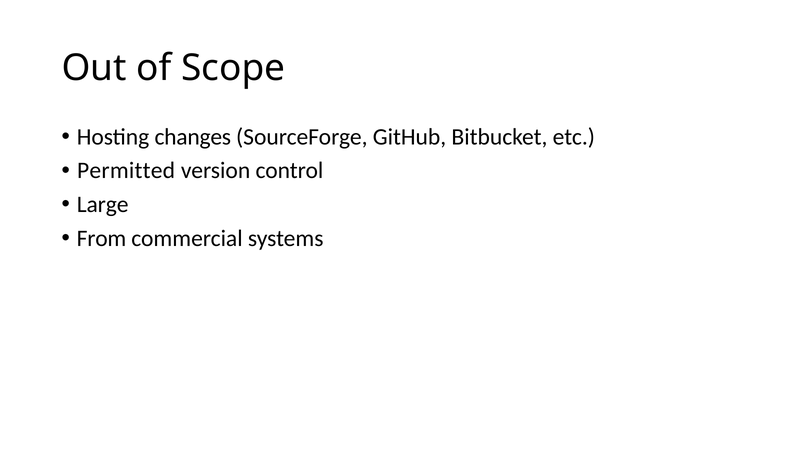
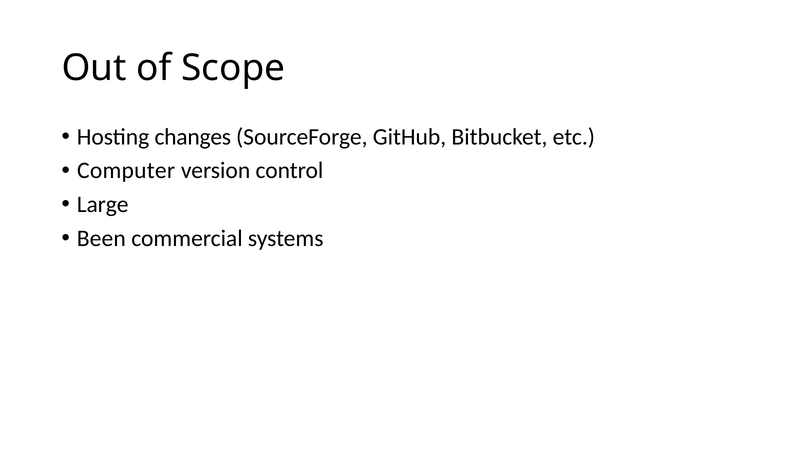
Permitted: Permitted -> Computer (126, 170)
From: From -> Been (101, 238)
